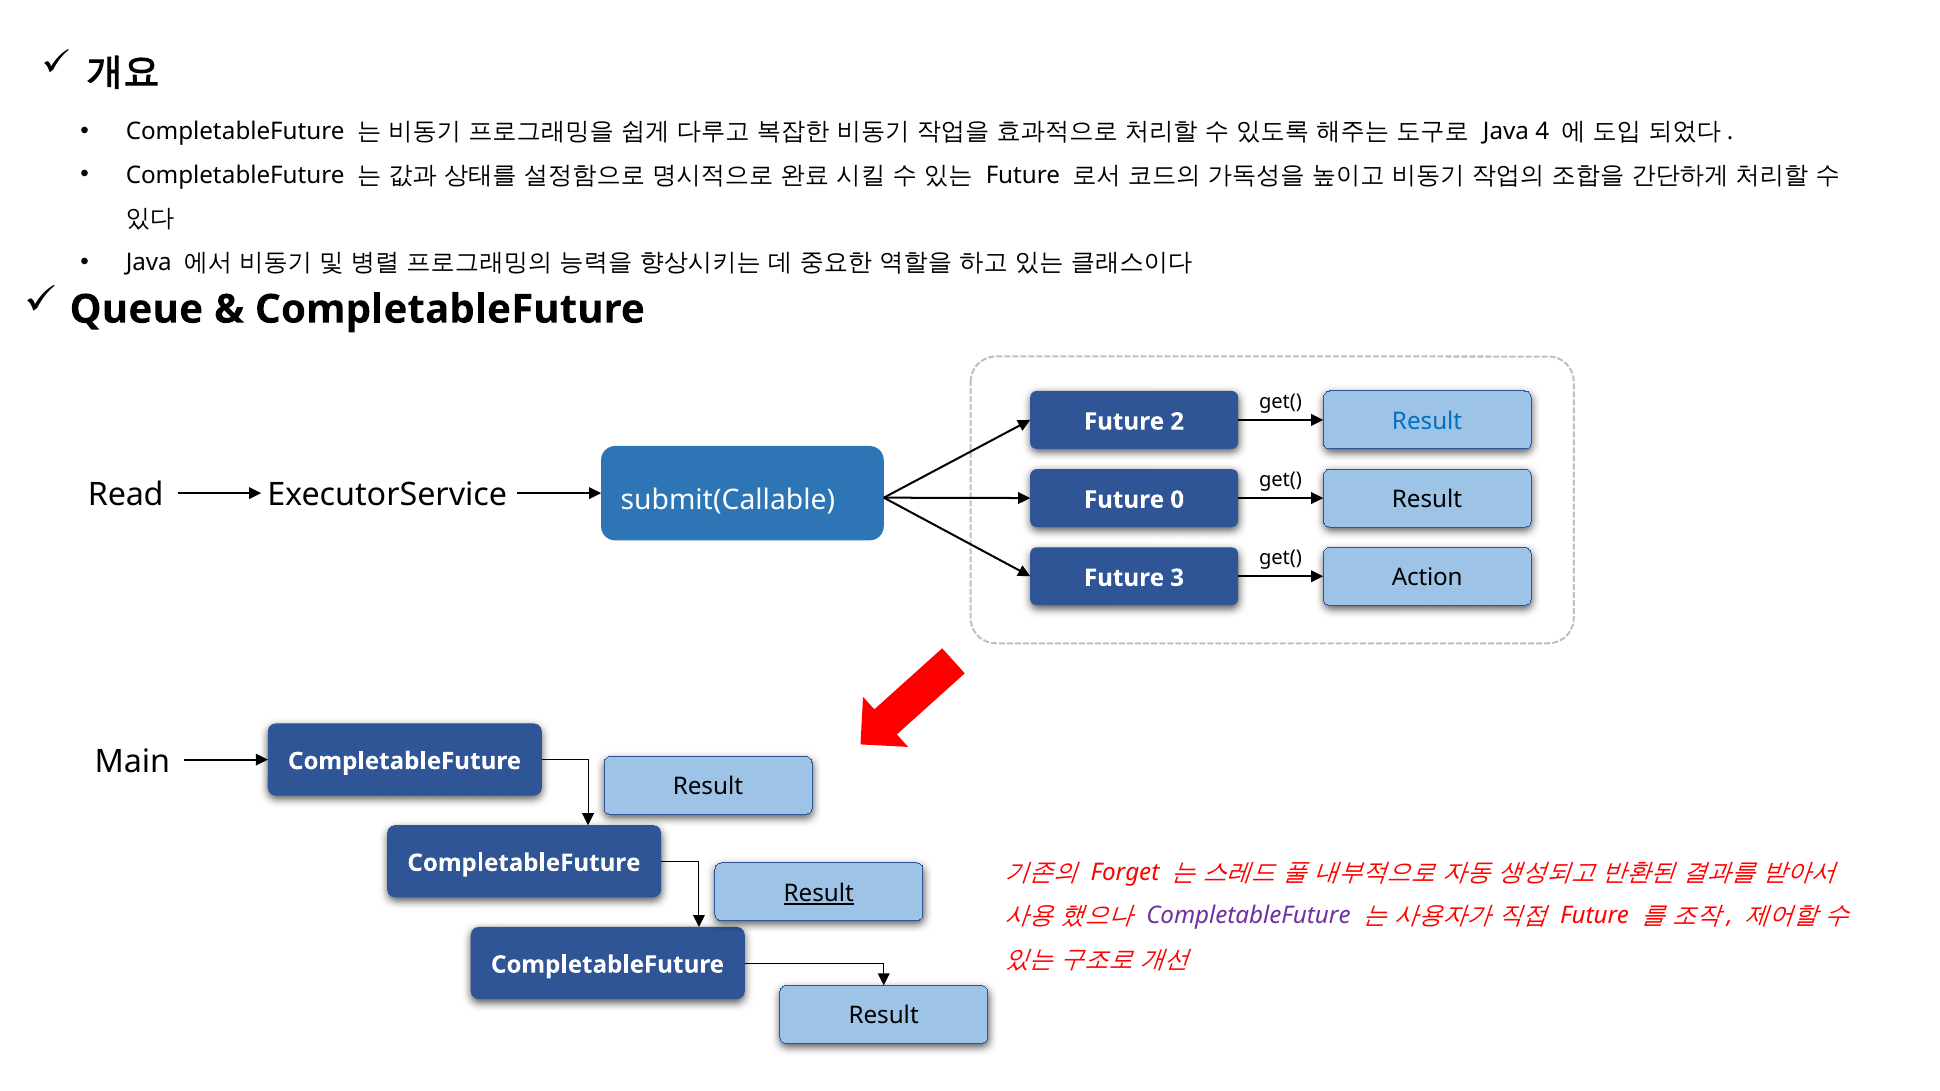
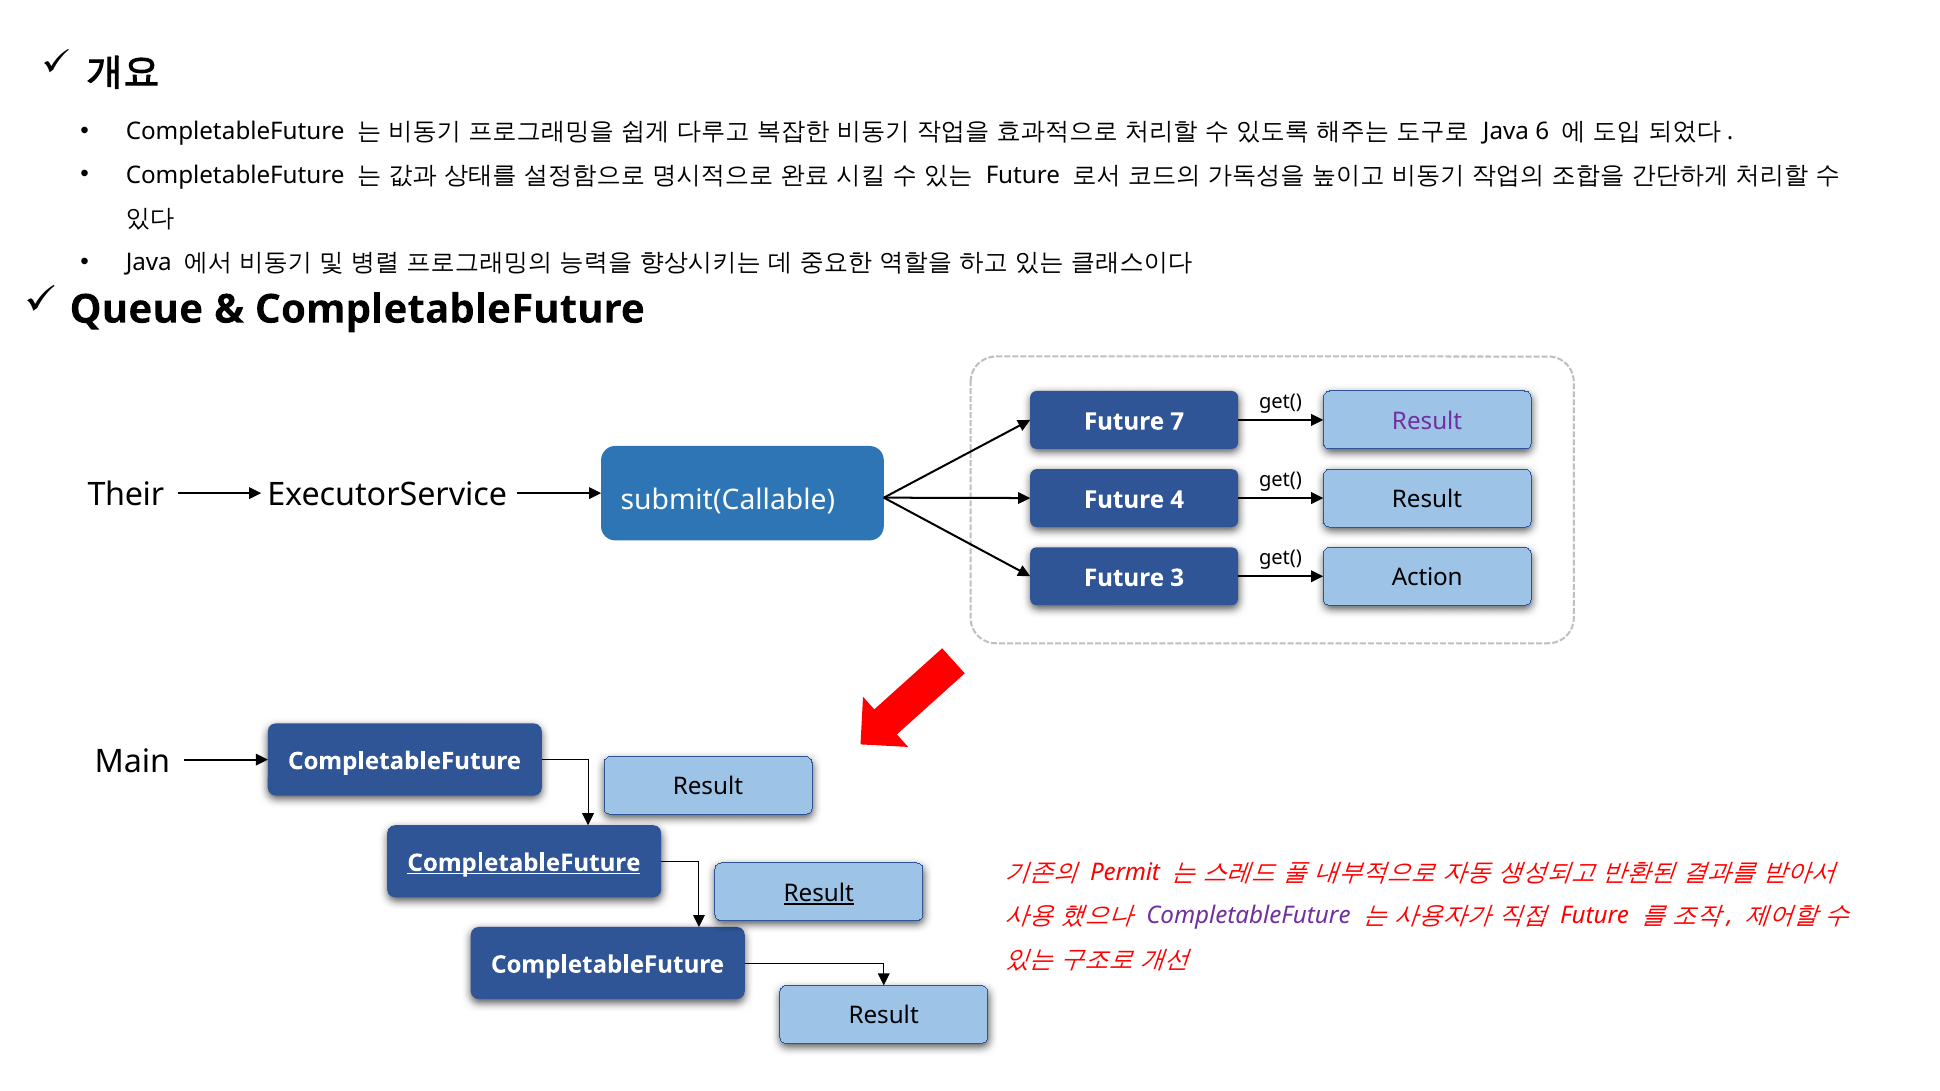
4: 4 -> 6 (1542, 132)
Result colour: blue -> purple (1427, 422)
2: 2 -> 7 (1177, 422)
Read: Read -> Their (126, 495)
0: 0 -> 4 (1177, 500)
CompletableFuture underline: none -> present (524, 863)
Forget: Forget -> Permit (1125, 872)
